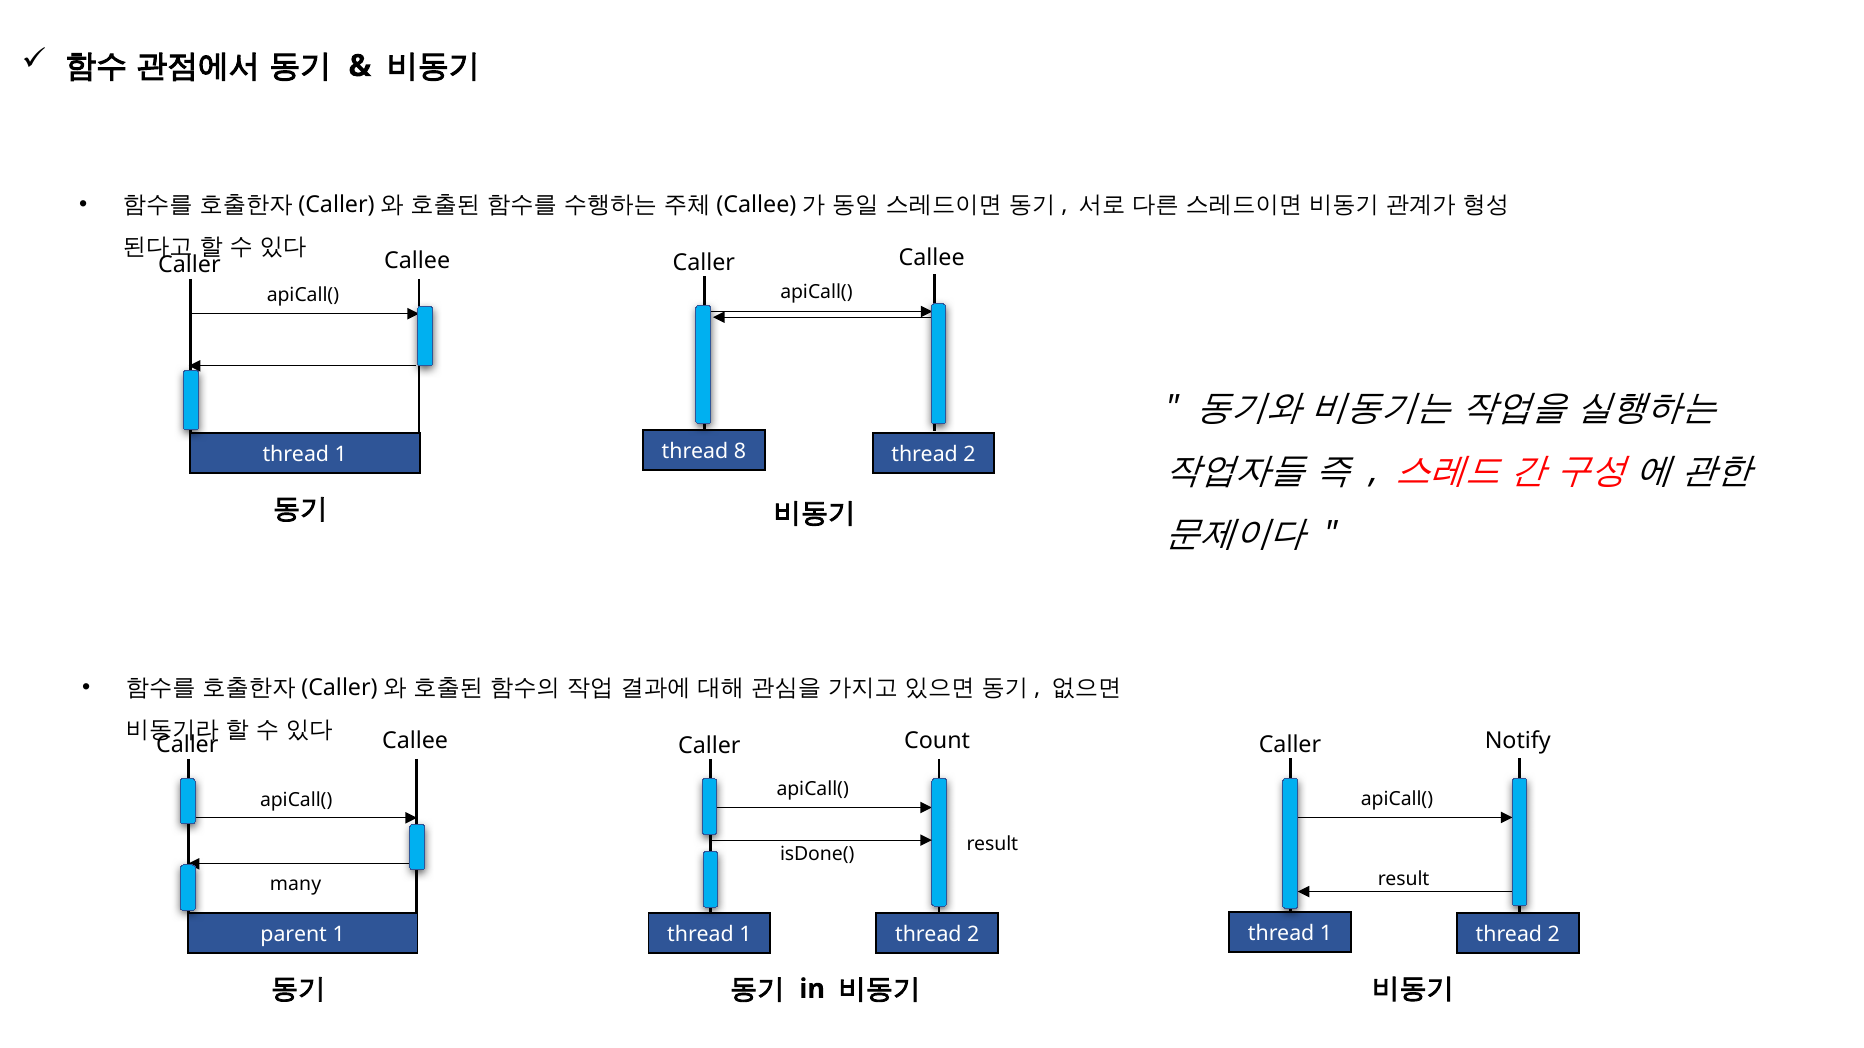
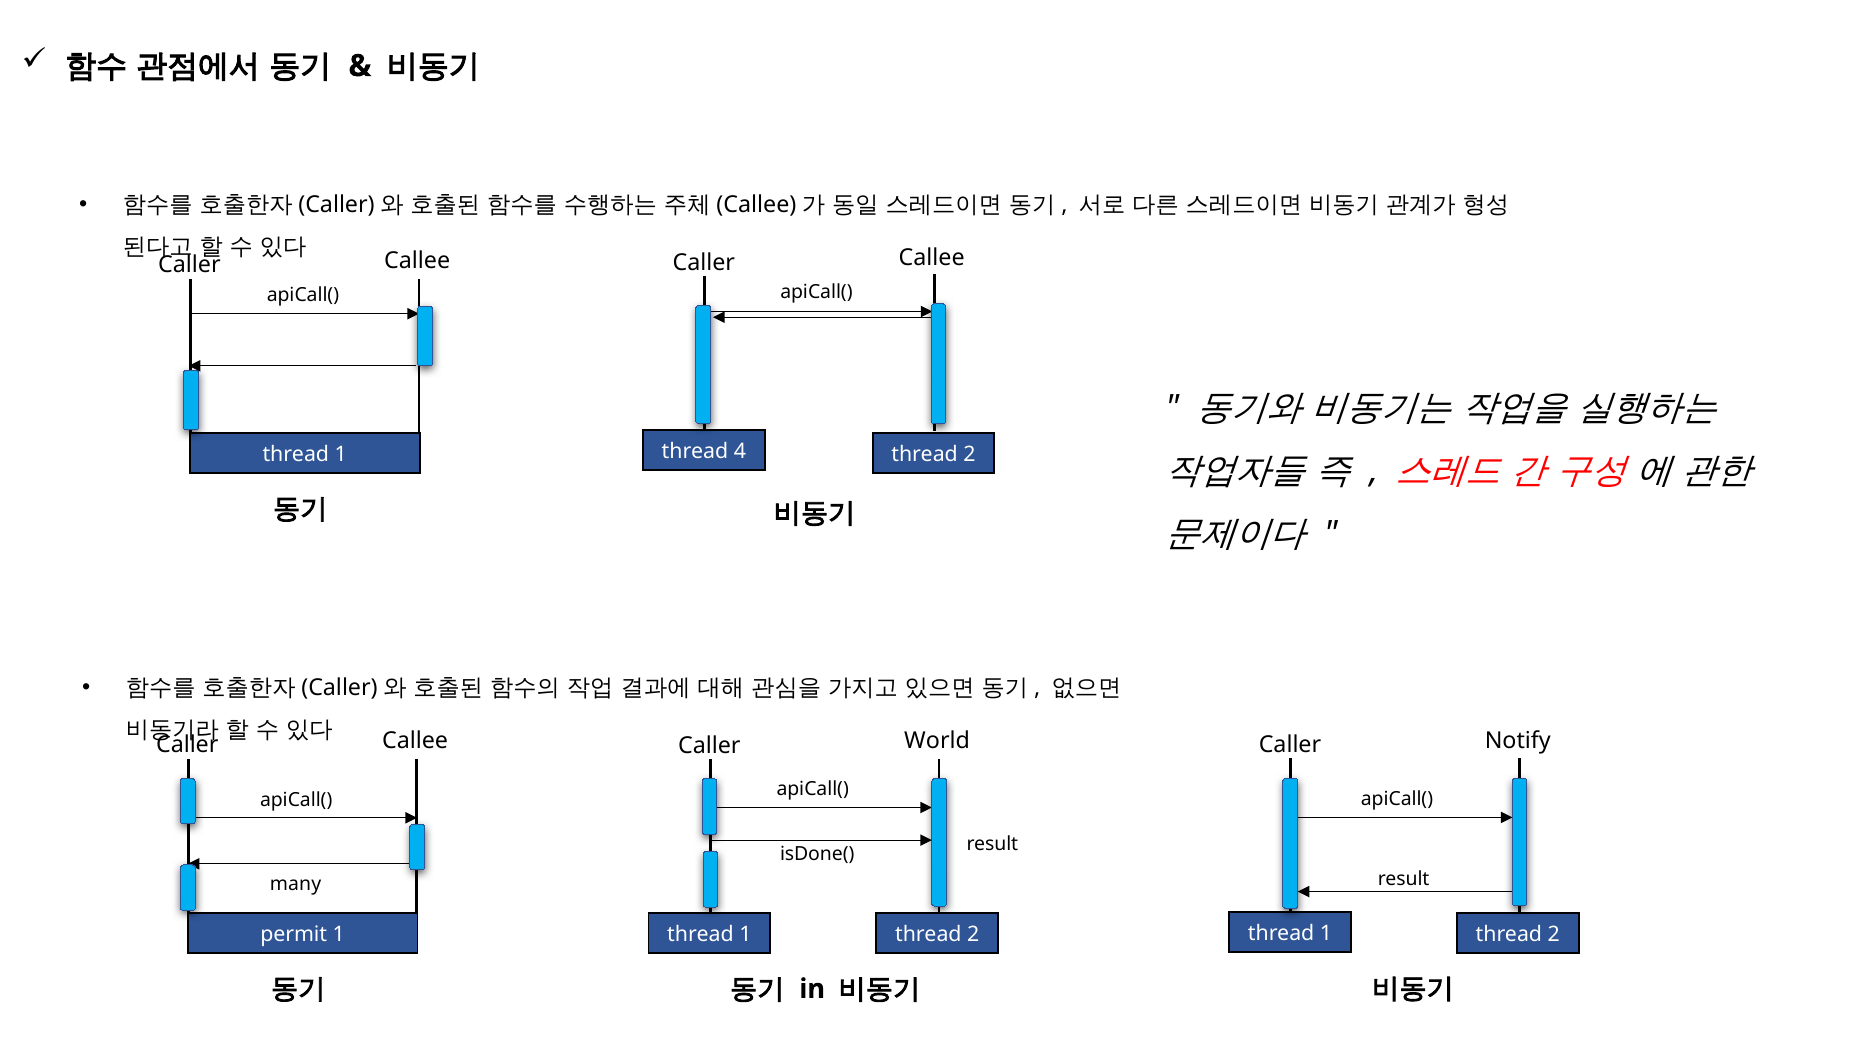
8: 8 -> 4 (740, 452)
Count: Count -> World (937, 741)
parent: parent -> permit (294, 935)
